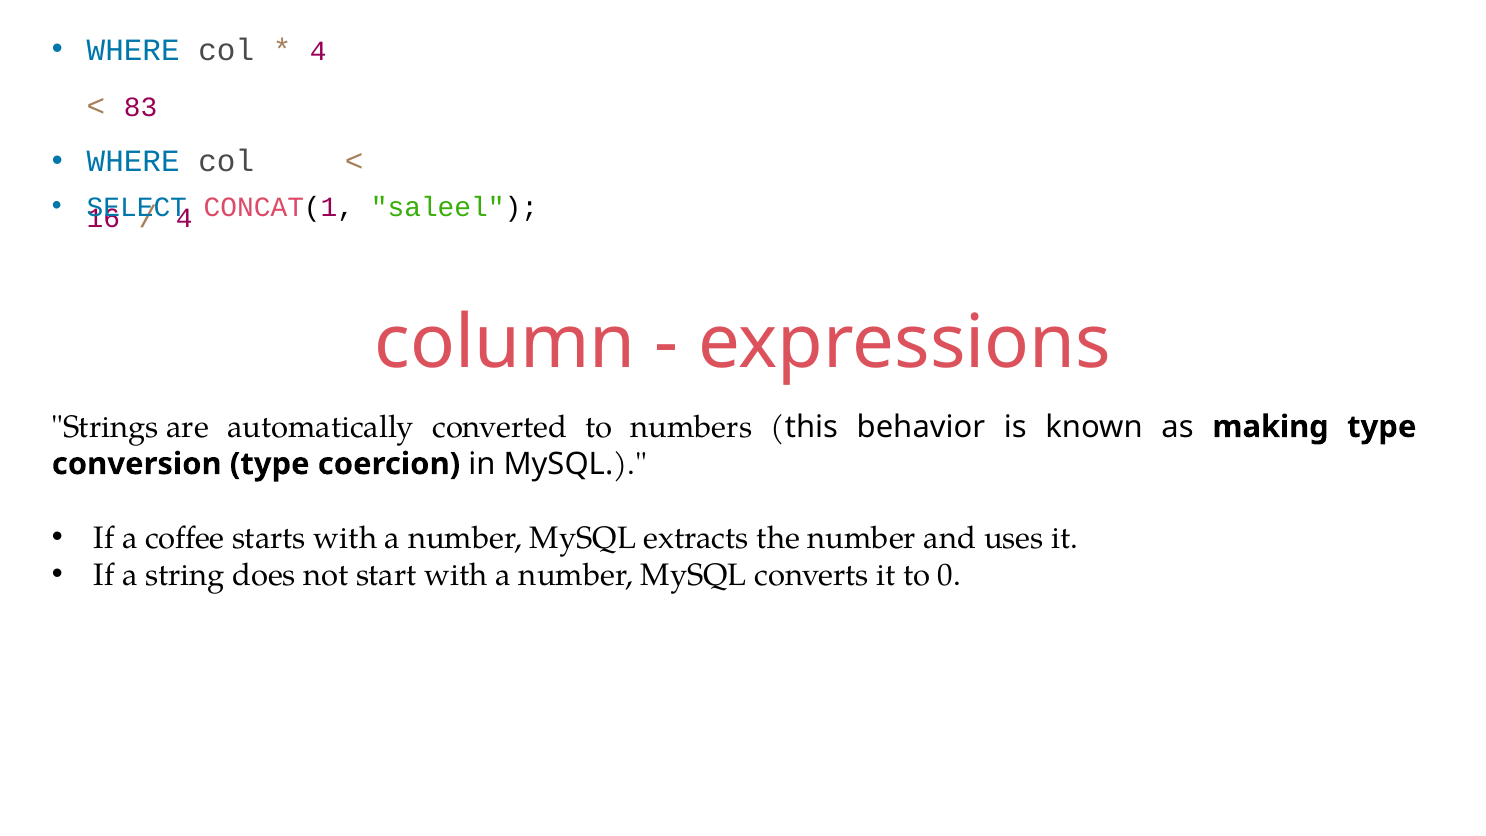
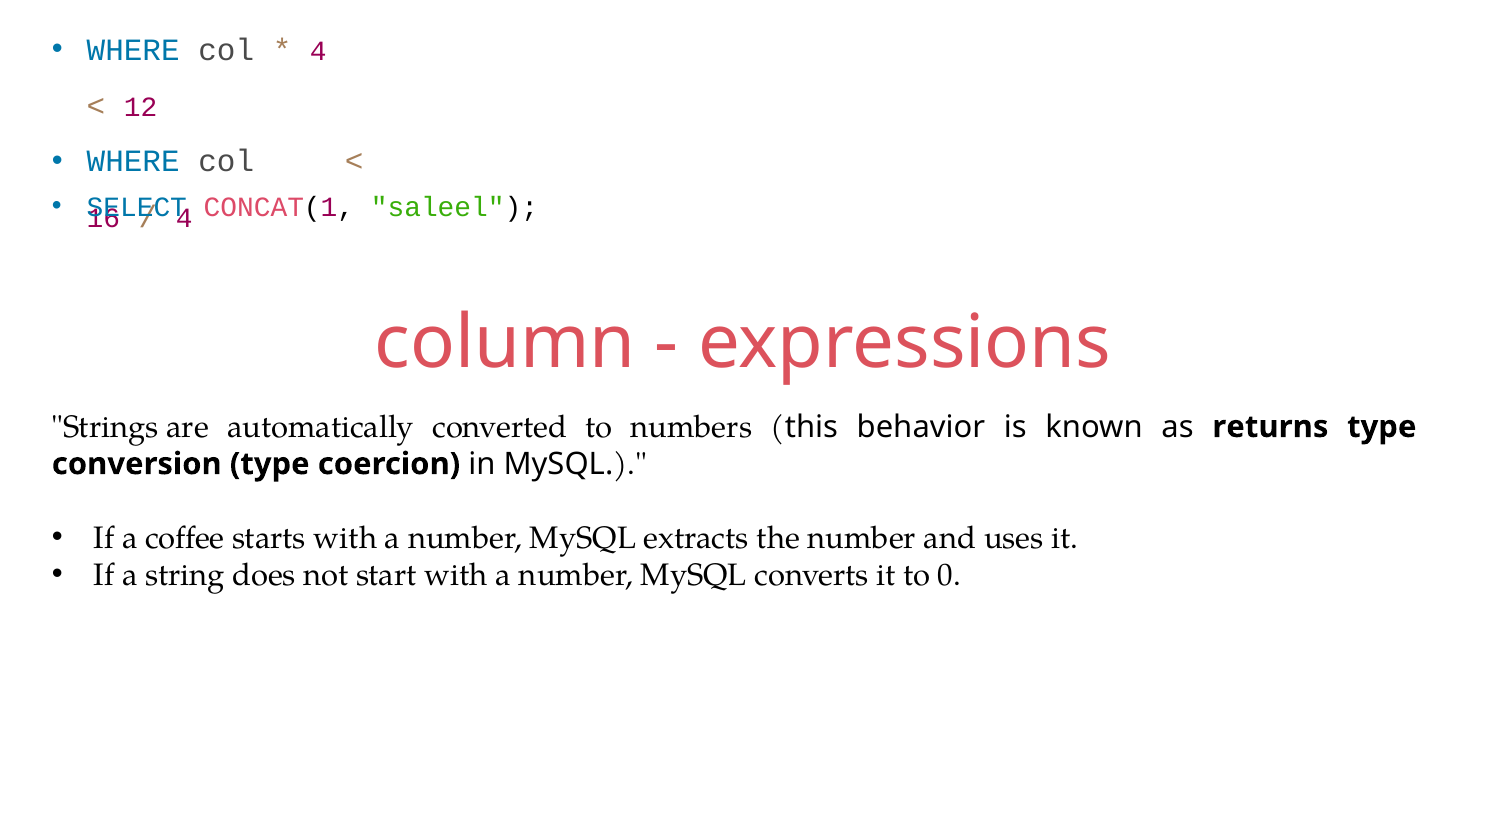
83: 83 -> 12 (141, 107)
making: making -> returns (1270, 427)
